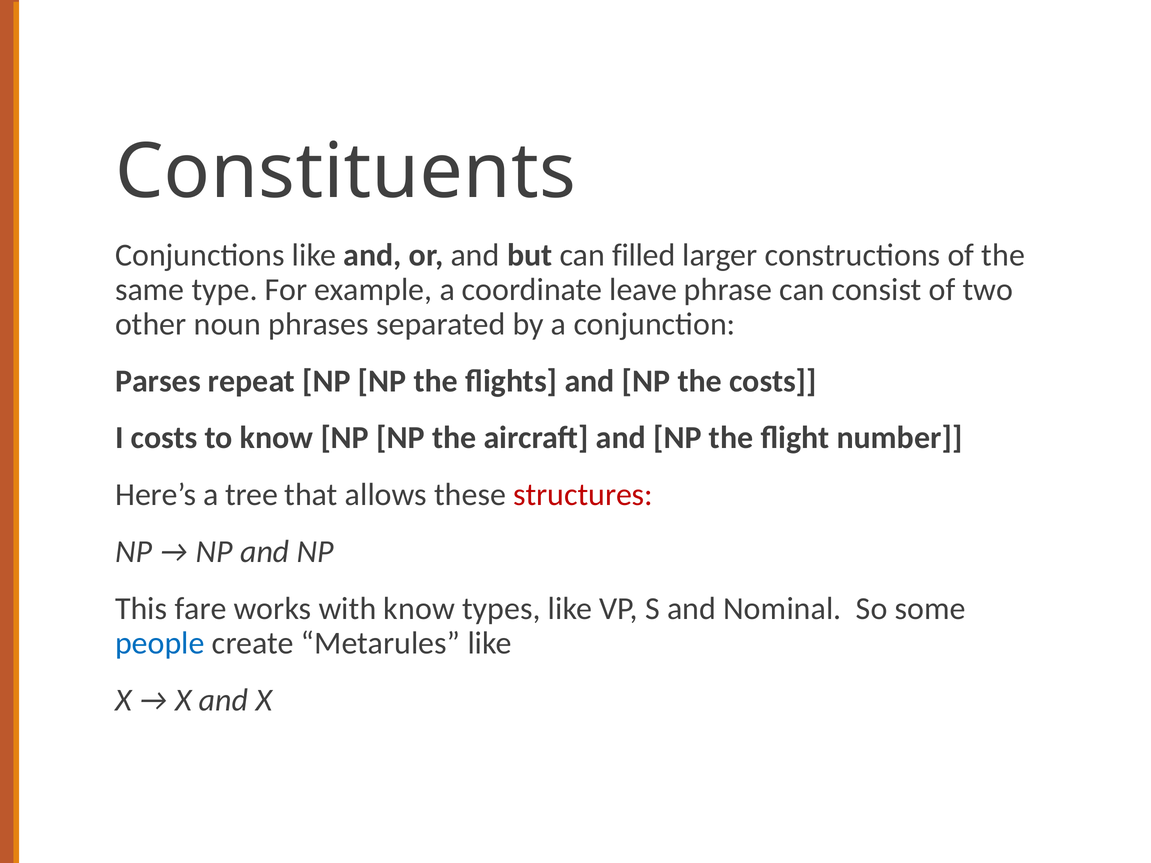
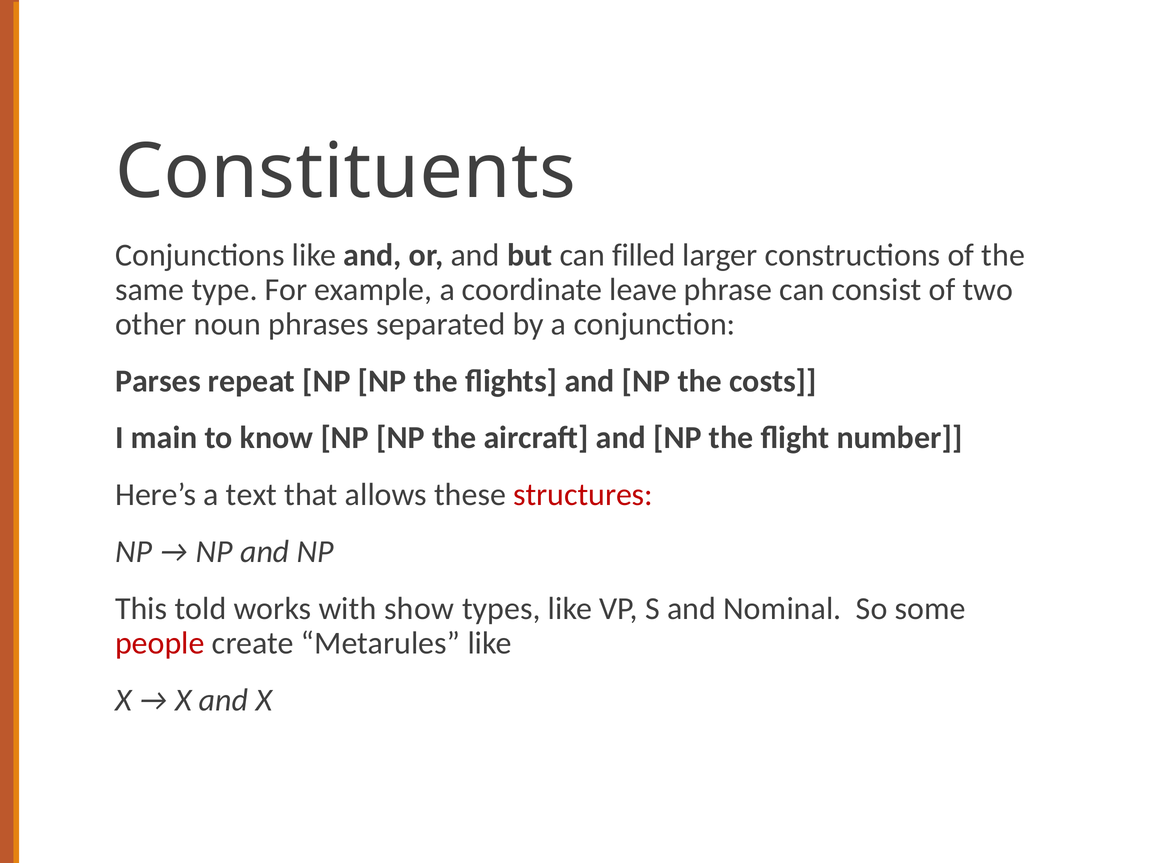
I costs: costs -> main (164, 438)
tree: tree -> text (251, 495)
fare: fare -> told (201, 609)
with know: know -> show (419, 609)
people colour: blue -> red (160, 643)
